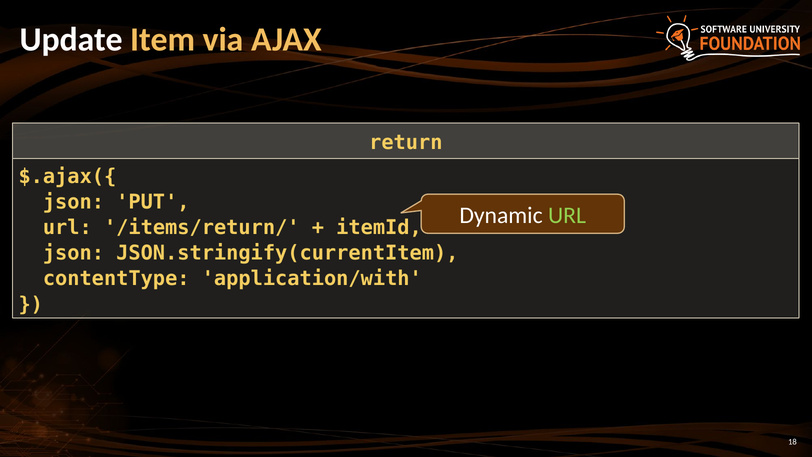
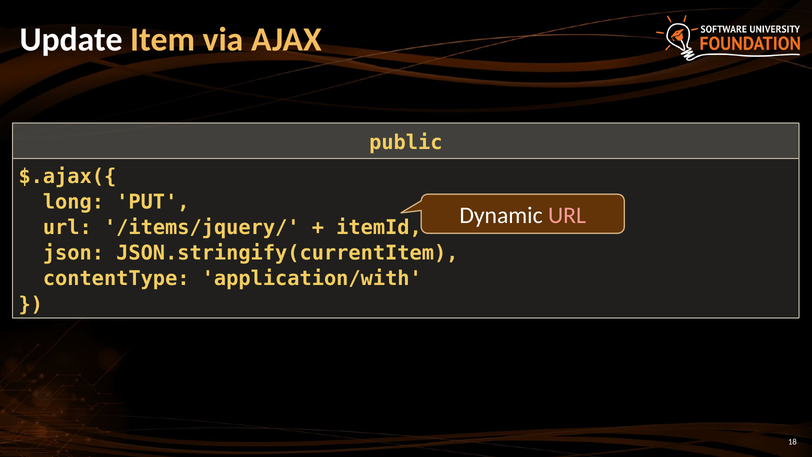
return: return -> public (406, 143)
json: json -> long (73, 202)
URL colour: light green -> pink (567, 215)
/items/return/: /items/return/ -> /items/jquery/ (202, 228)
